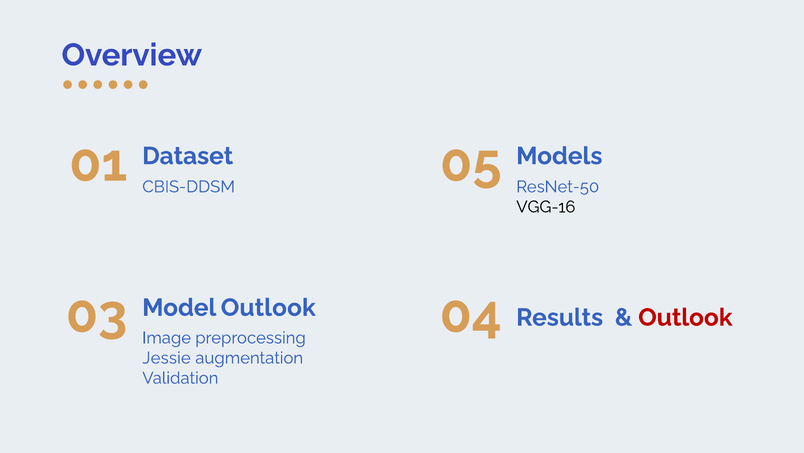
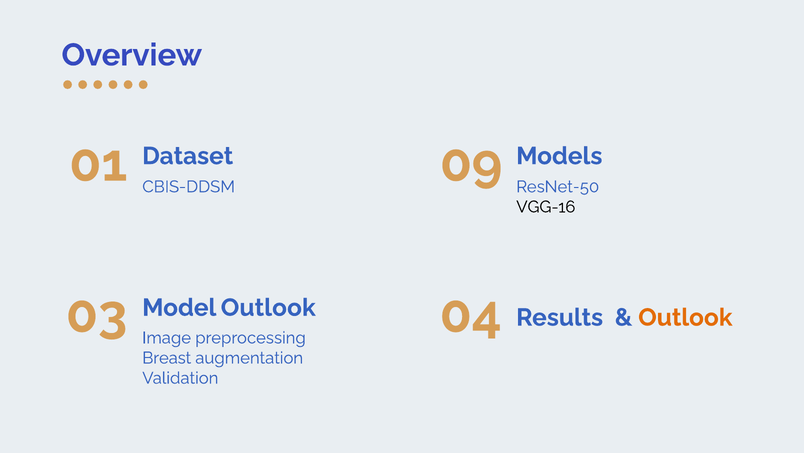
05: 05 -> 09 (471, 163)
Outlook colour: red -> orange (685, 317)
Jessie: Jessie -> Breast (167, 357)
